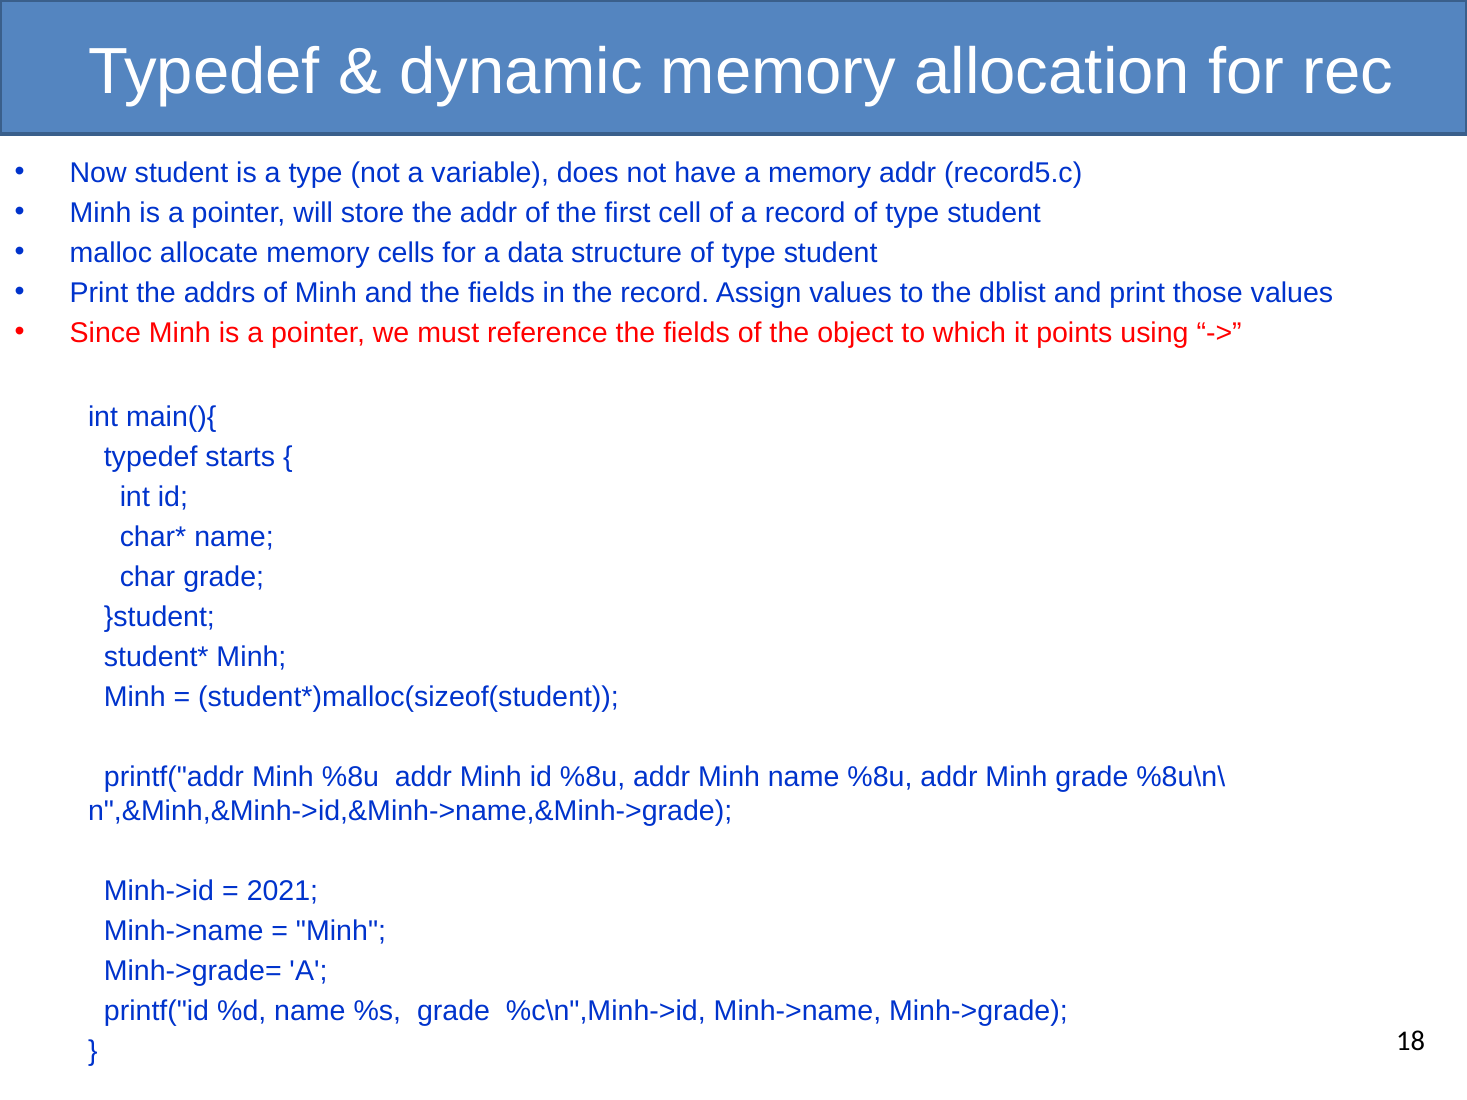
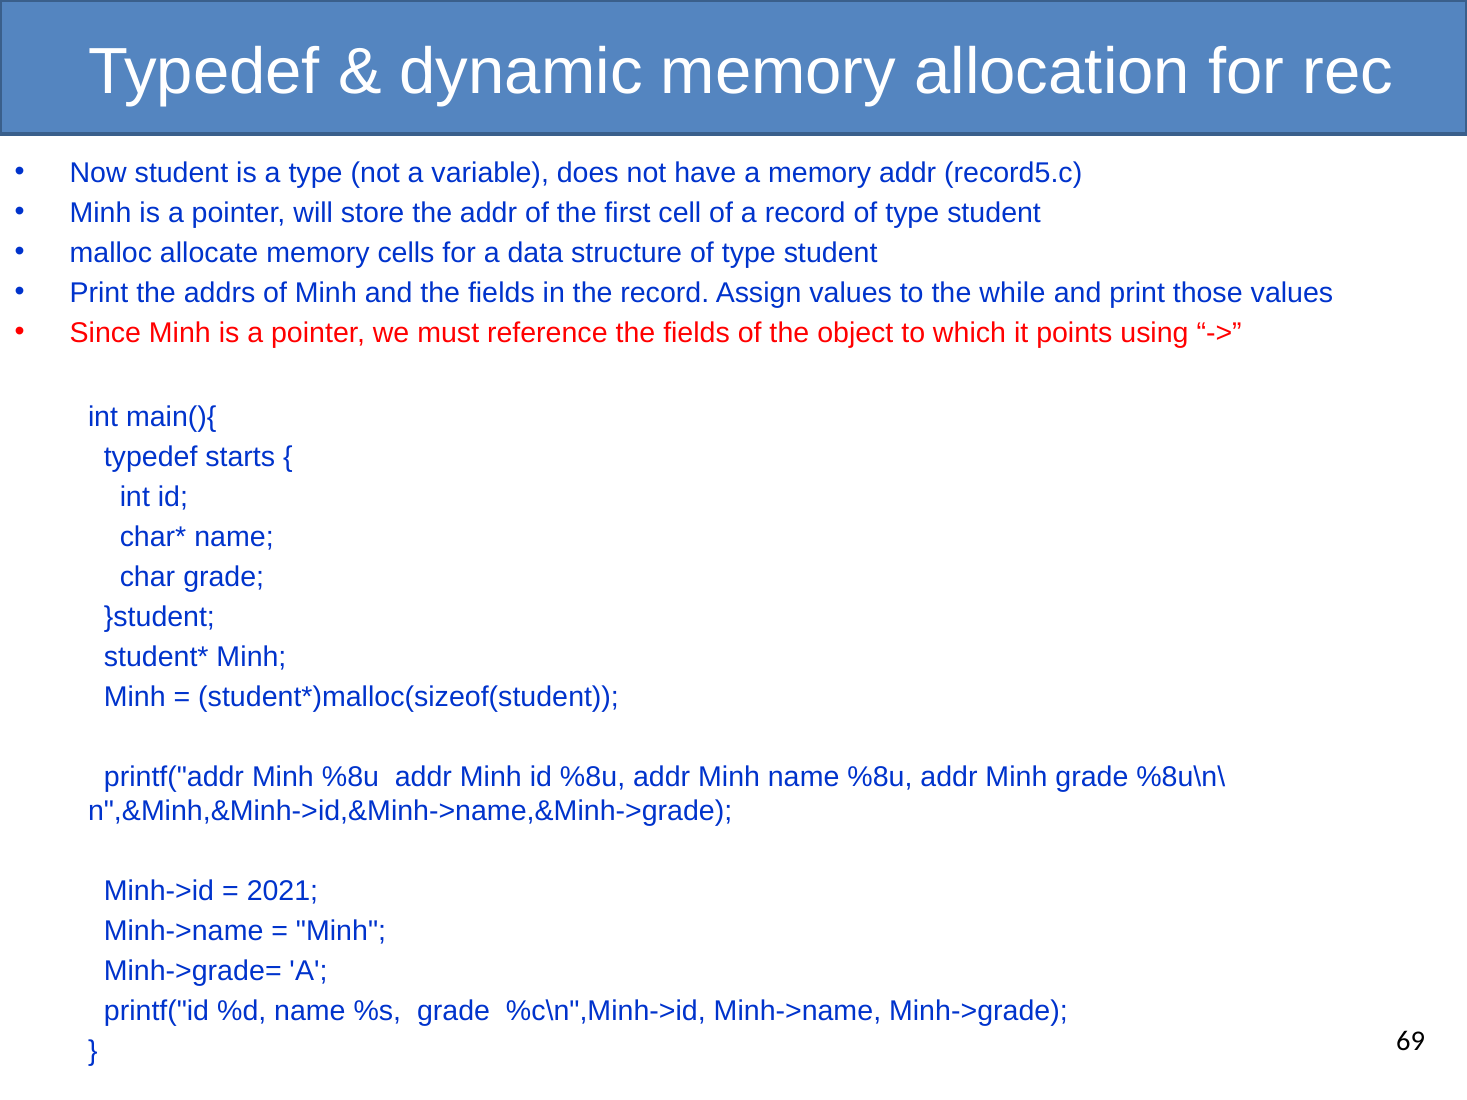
dblist: dblist -> while (1012, 293)
18: 18 -> 69 (1411, 1041)
